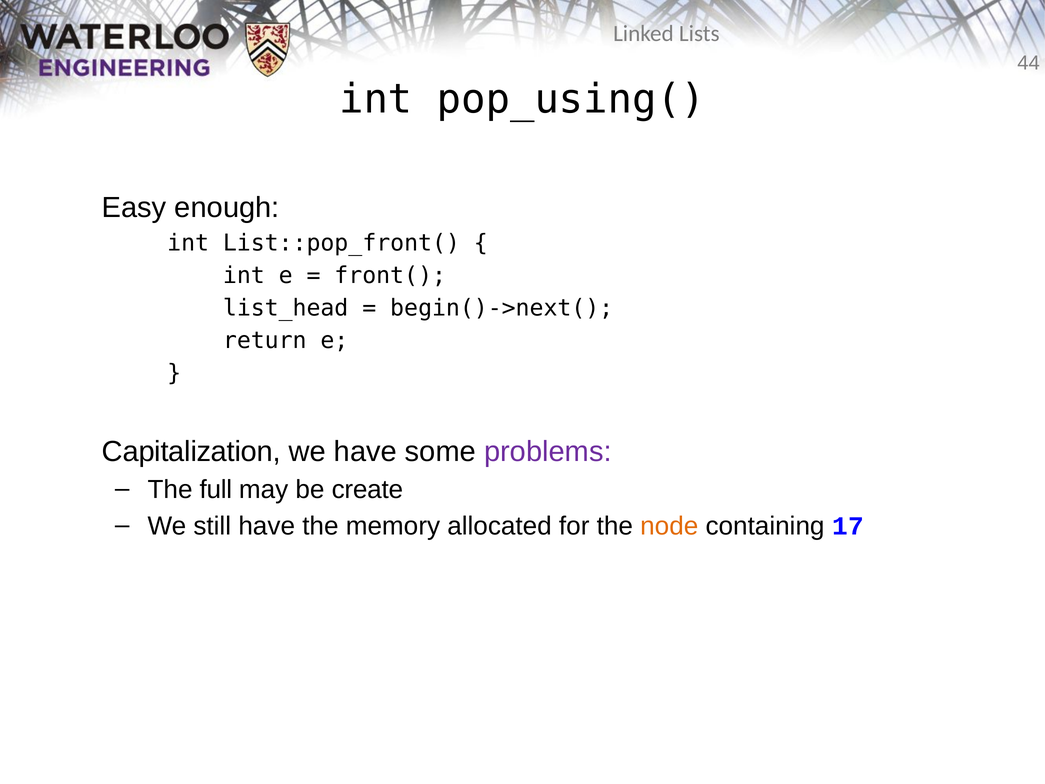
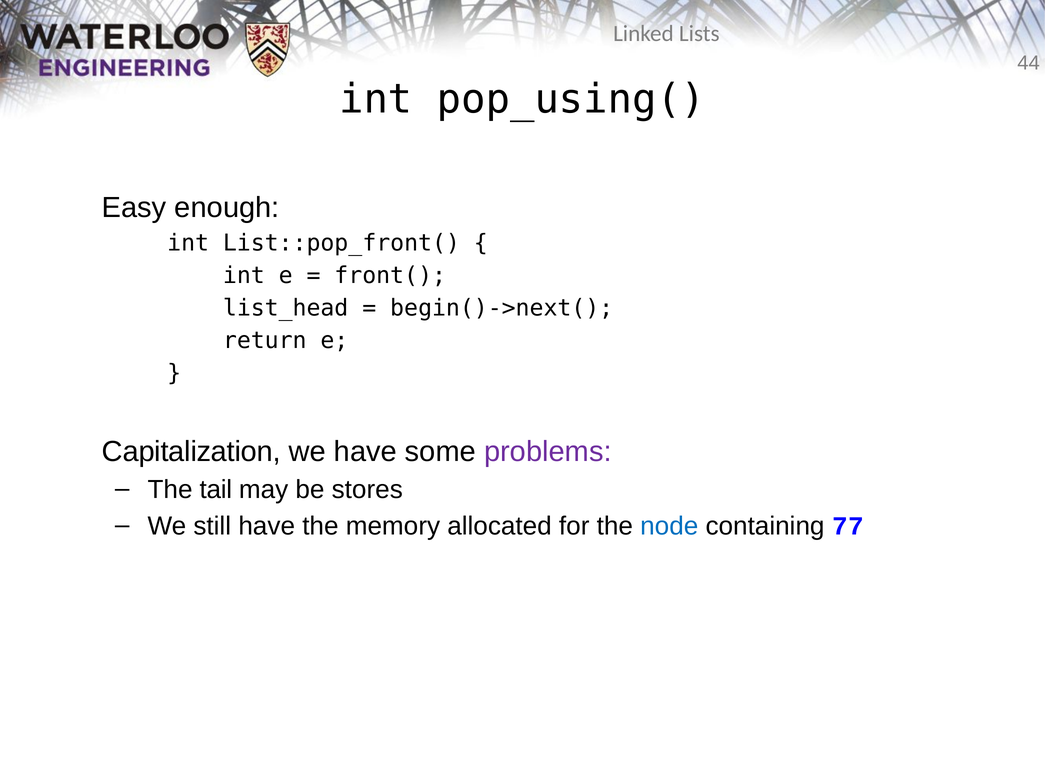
full: full -> tail (216, 489)
create: create -> stores (367, 489)
node colour: orange -> blue (669, 526)
17: 17 -> 77 (848, 526)
